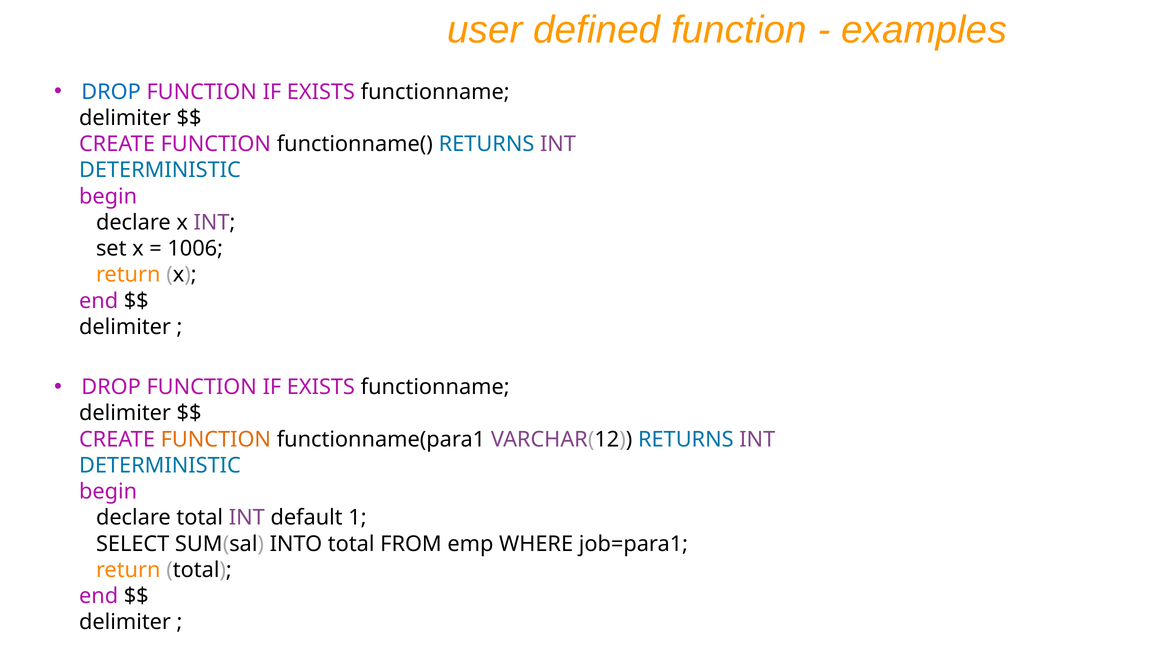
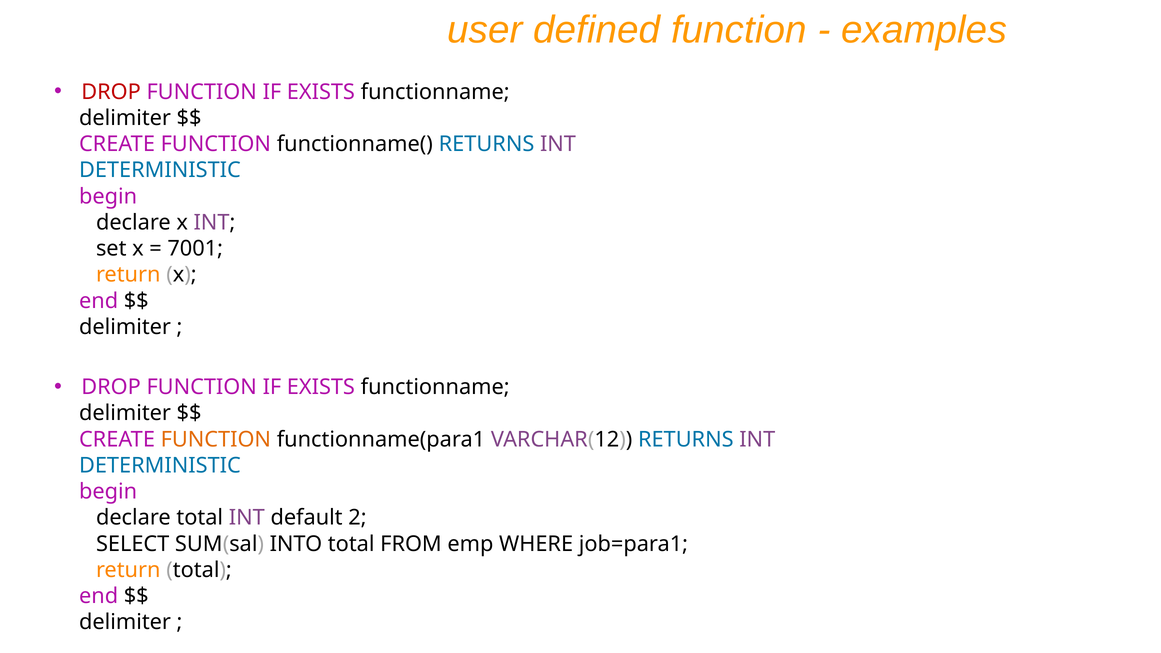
DROP colour: blue -> red (111, 92)
1006: 1006 -> 7001 (195, 249)
1: 1 -> 2 (357, 518)
